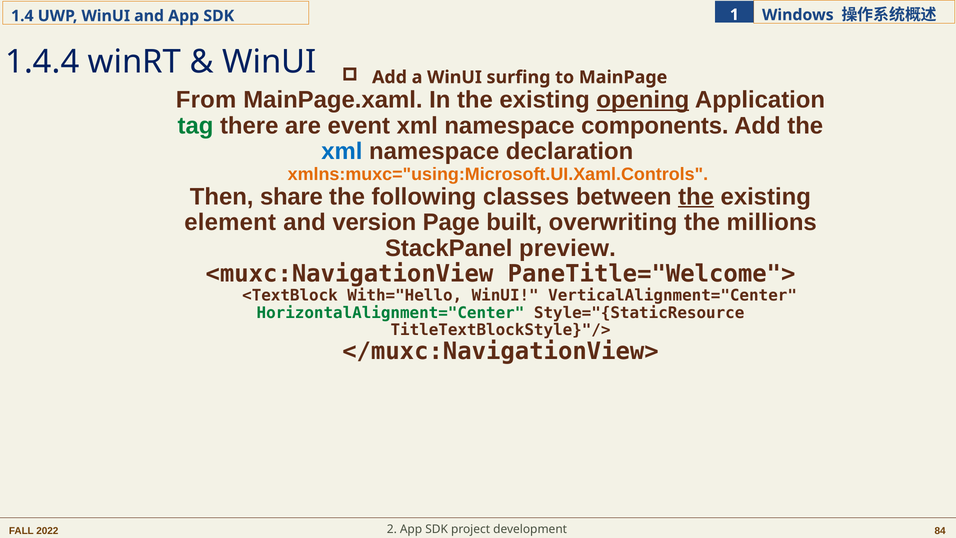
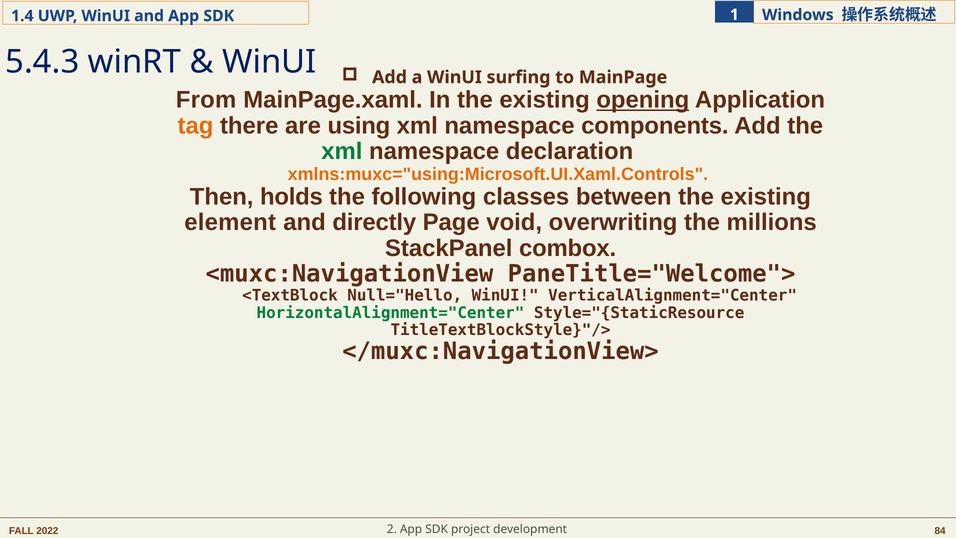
1.4.4: 1.4.4 -> 5.4.3 (42, 62)
tag colour: green -> orange (195, 126)
event: event -> using (359, 126)
xml colour: blue -> green (342, 151)
share: share -> holds (291, 197)
the underline: present -> none (696, 197)
version: version -> directly (374, 222)
built: built -> void (514, 222)
preview: preview -> combox (568, 248)
With="Hello: With="Hello -> Null="Hello (405, 295)
